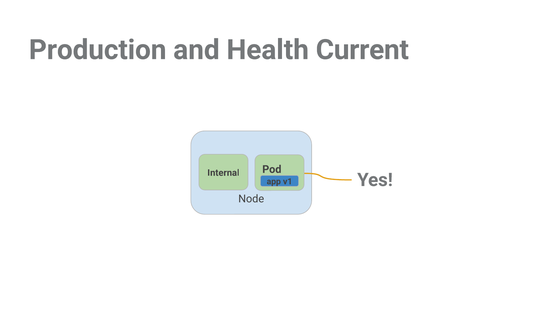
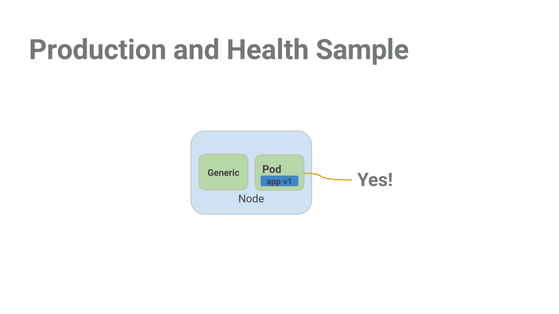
Current: Current -> Sample (362, 50)
Internal: Internal -> Generic (223, 173)
